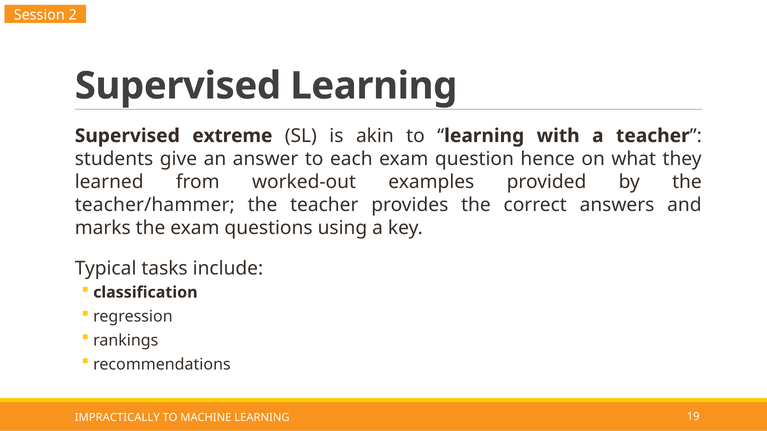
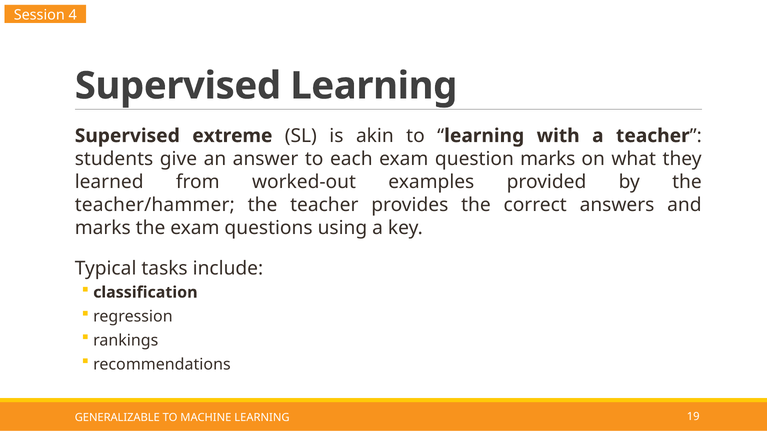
2: 2 -> 4 (73, 15)
question hence: hence -> marks (548, 159)
IMPRACTICALLY: IMPRACTICALLY -> GENERALIZABLE (117, 418)
